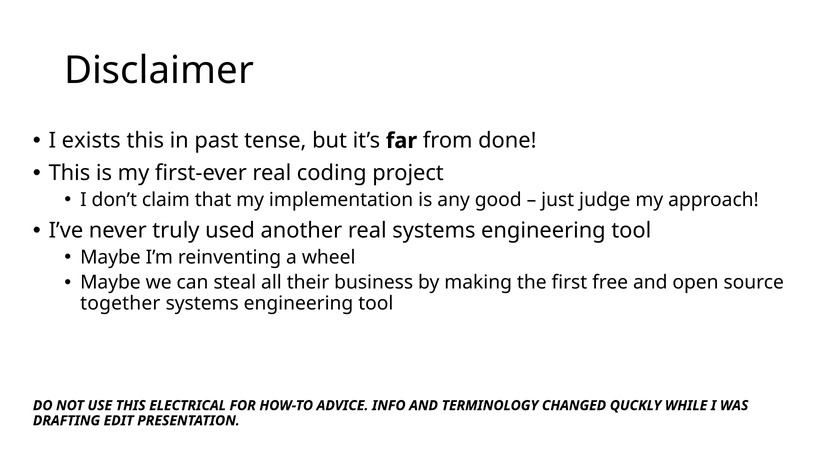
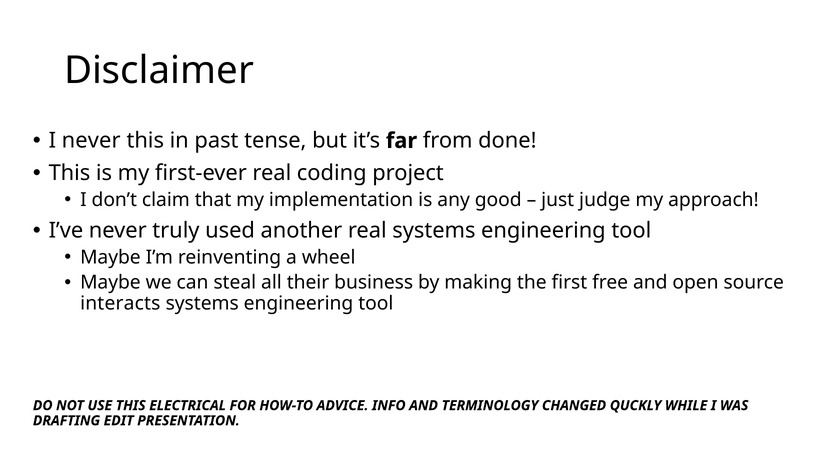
I exists: exists -> never (91, 141)
together: together -> interacts (120, 303)
